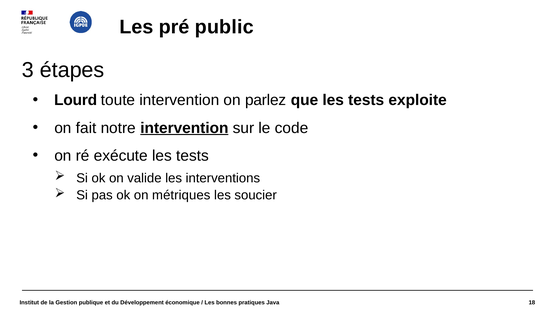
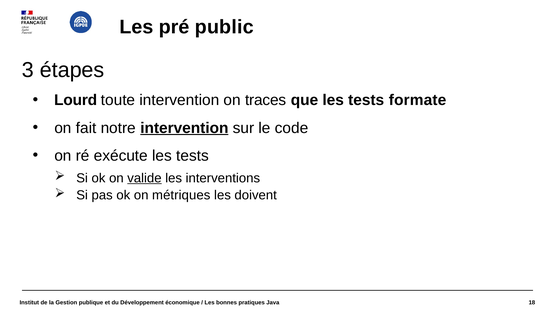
parlez: parlez -> traces (266, 100)
exploite: exploite -> formate (418, 100)
valide underline: none -> present (144, 178)
soucier: soucier -> doivent (256, 195)
